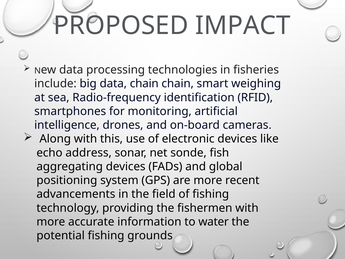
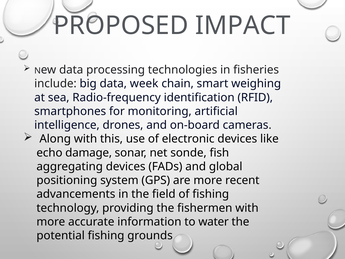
data chain: chain -> week (144, 84)
address: address -> damage (89, 153)
